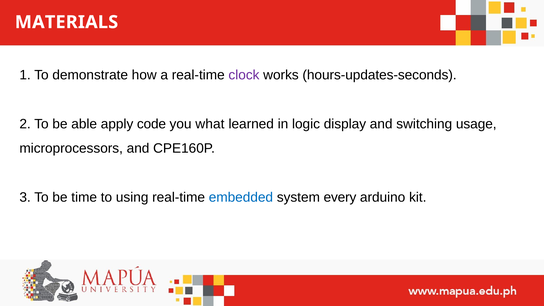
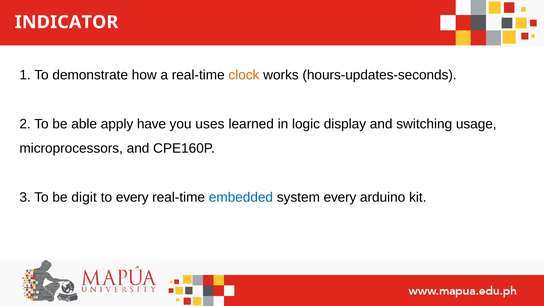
MATERIALS: MATERIALS -> INDICATOR (67, 22)
clock colour: purple -> orange (244, 75)
code: code -> have (151, 124)
what: what -> uses (210, 124)
time: time -> digit (84, 197)
to using: using -> every (132, 197)
